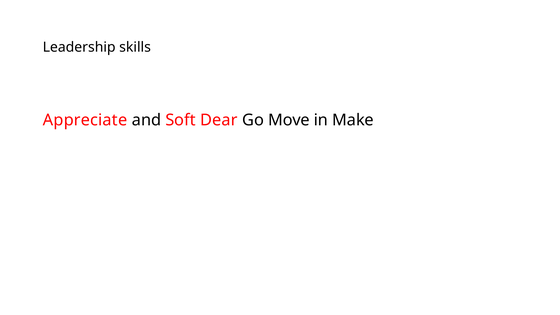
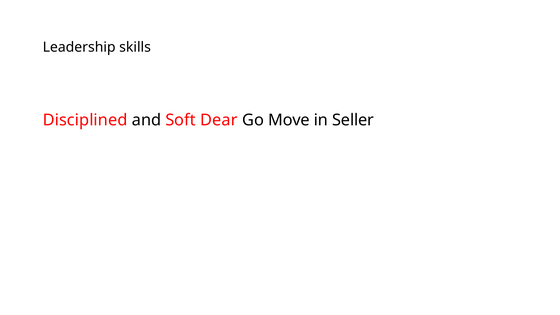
Appreciate: Appreciate -> Disciplined (85, 120)
Make: Make -> Seller (353, 120)
